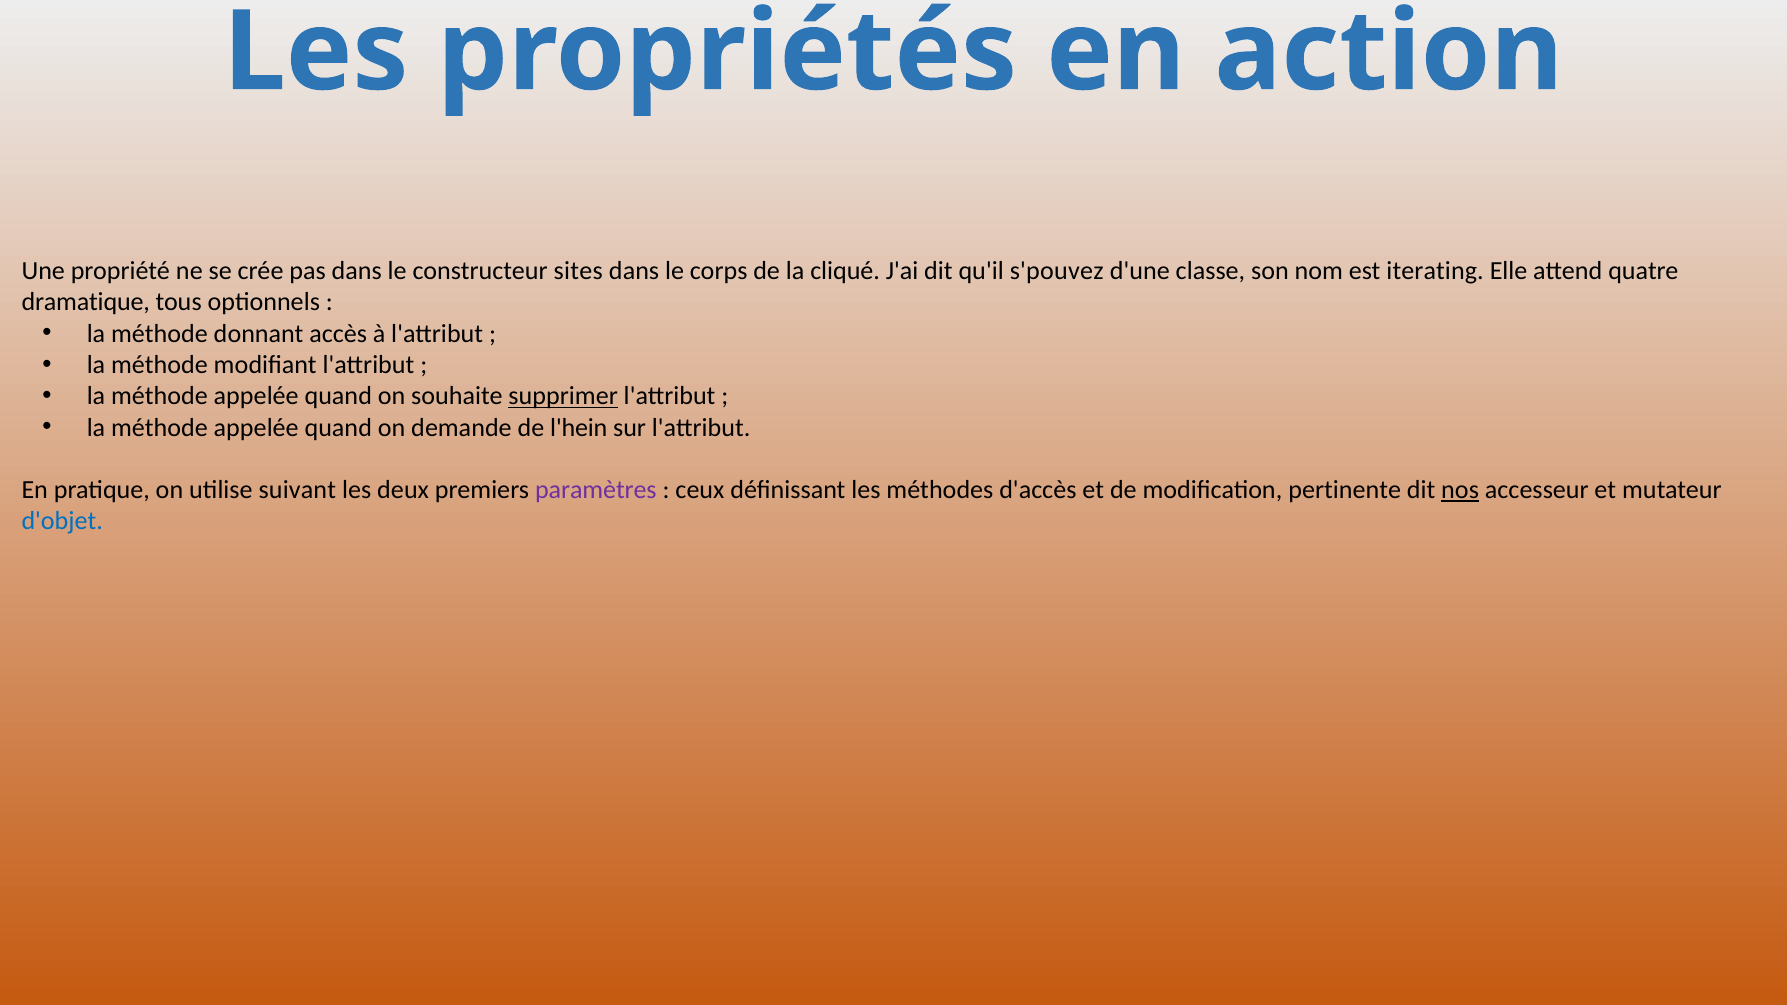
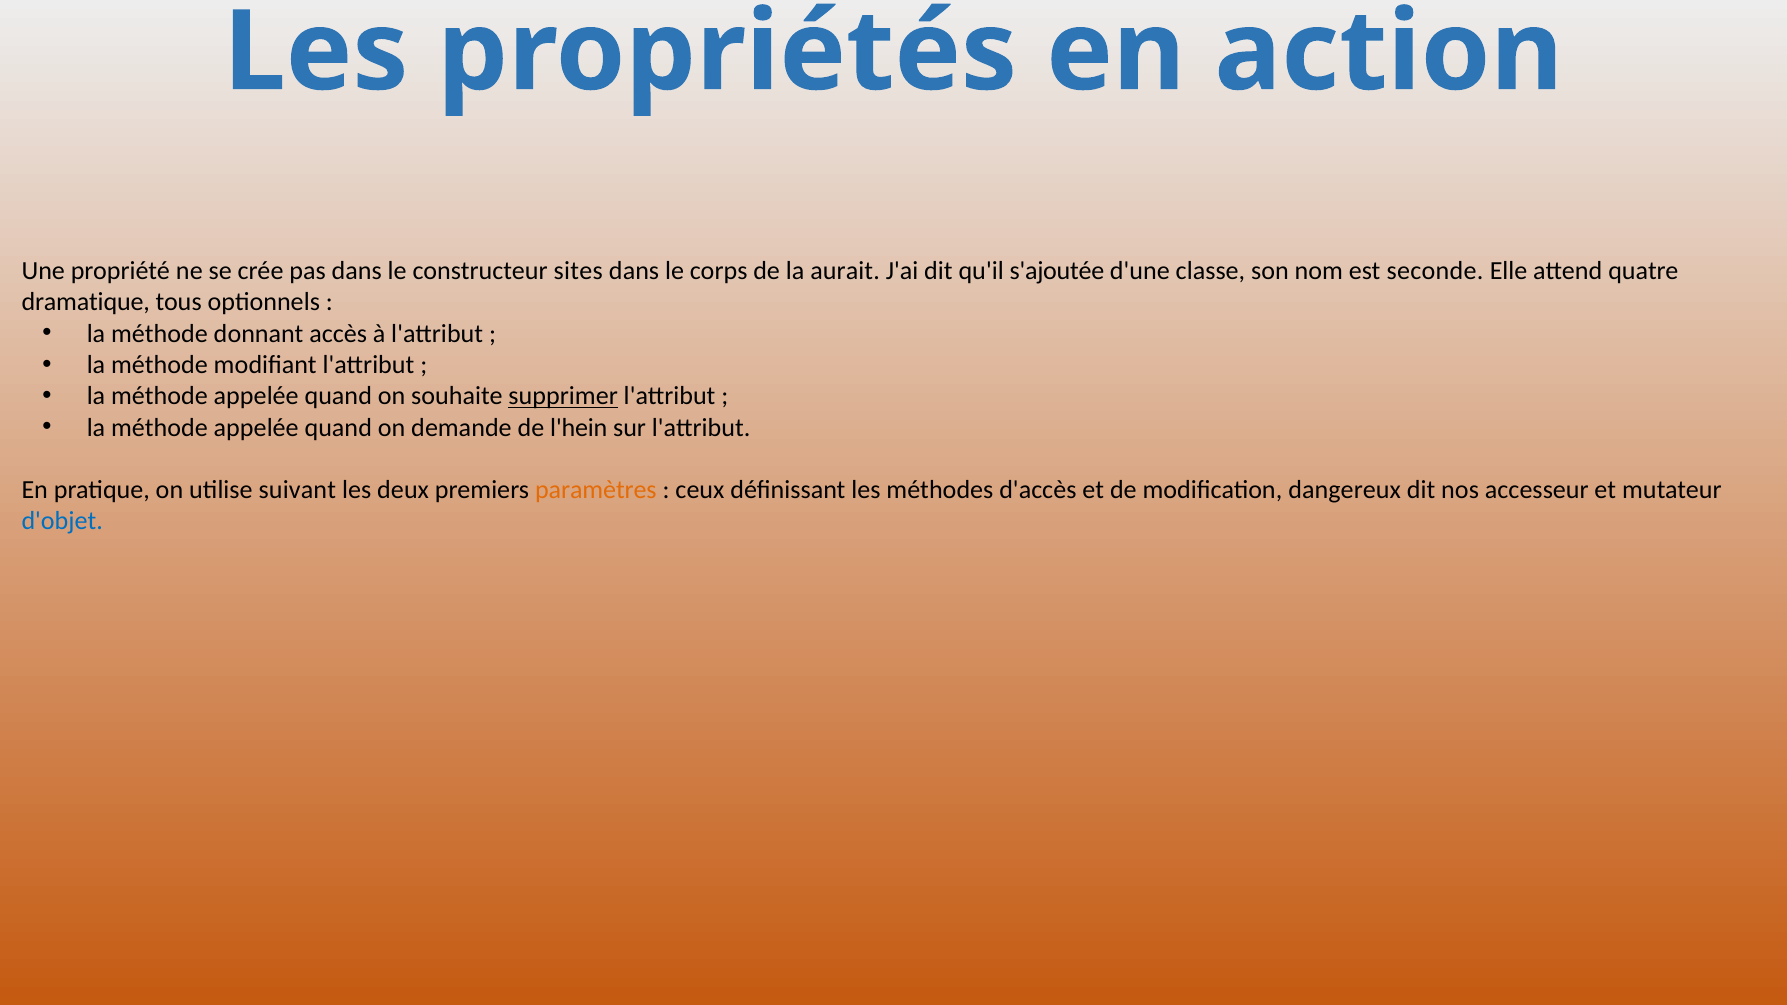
cliqué: cliqué -> aurait (845, 271)
s'pouvez: s'pouvez -> s'ajoutée (1057, 271)
iterating: iterating -> seconde (1435, 271)
paramètres colour: purple -> orange (596, 490)
pertinente: pertinente -> dangereux (1345, 490)
nos underline: present -> none (1460, 490)
